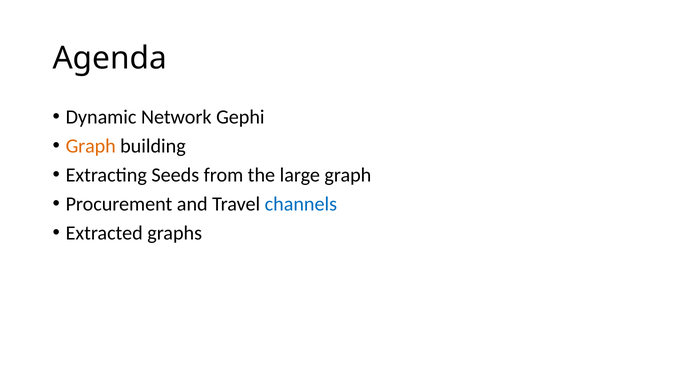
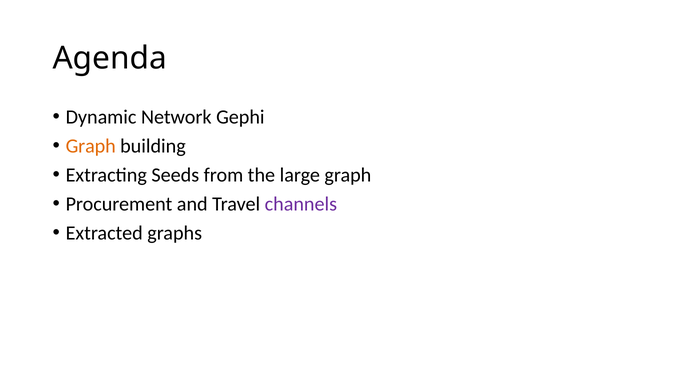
channels colour: blue -> purple (301, 204)
